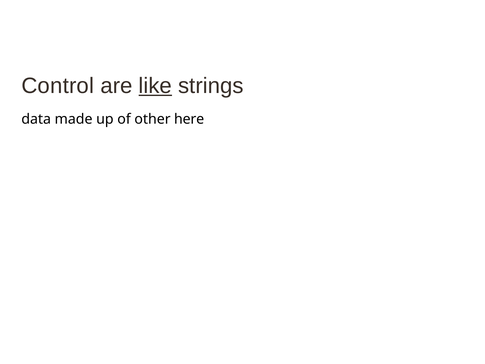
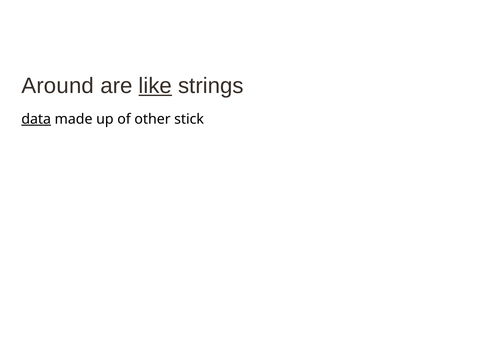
Control: Control -> Around (58, 86)
data underline: none -> present (36, 119)
here: here -> stick (189, 119)
